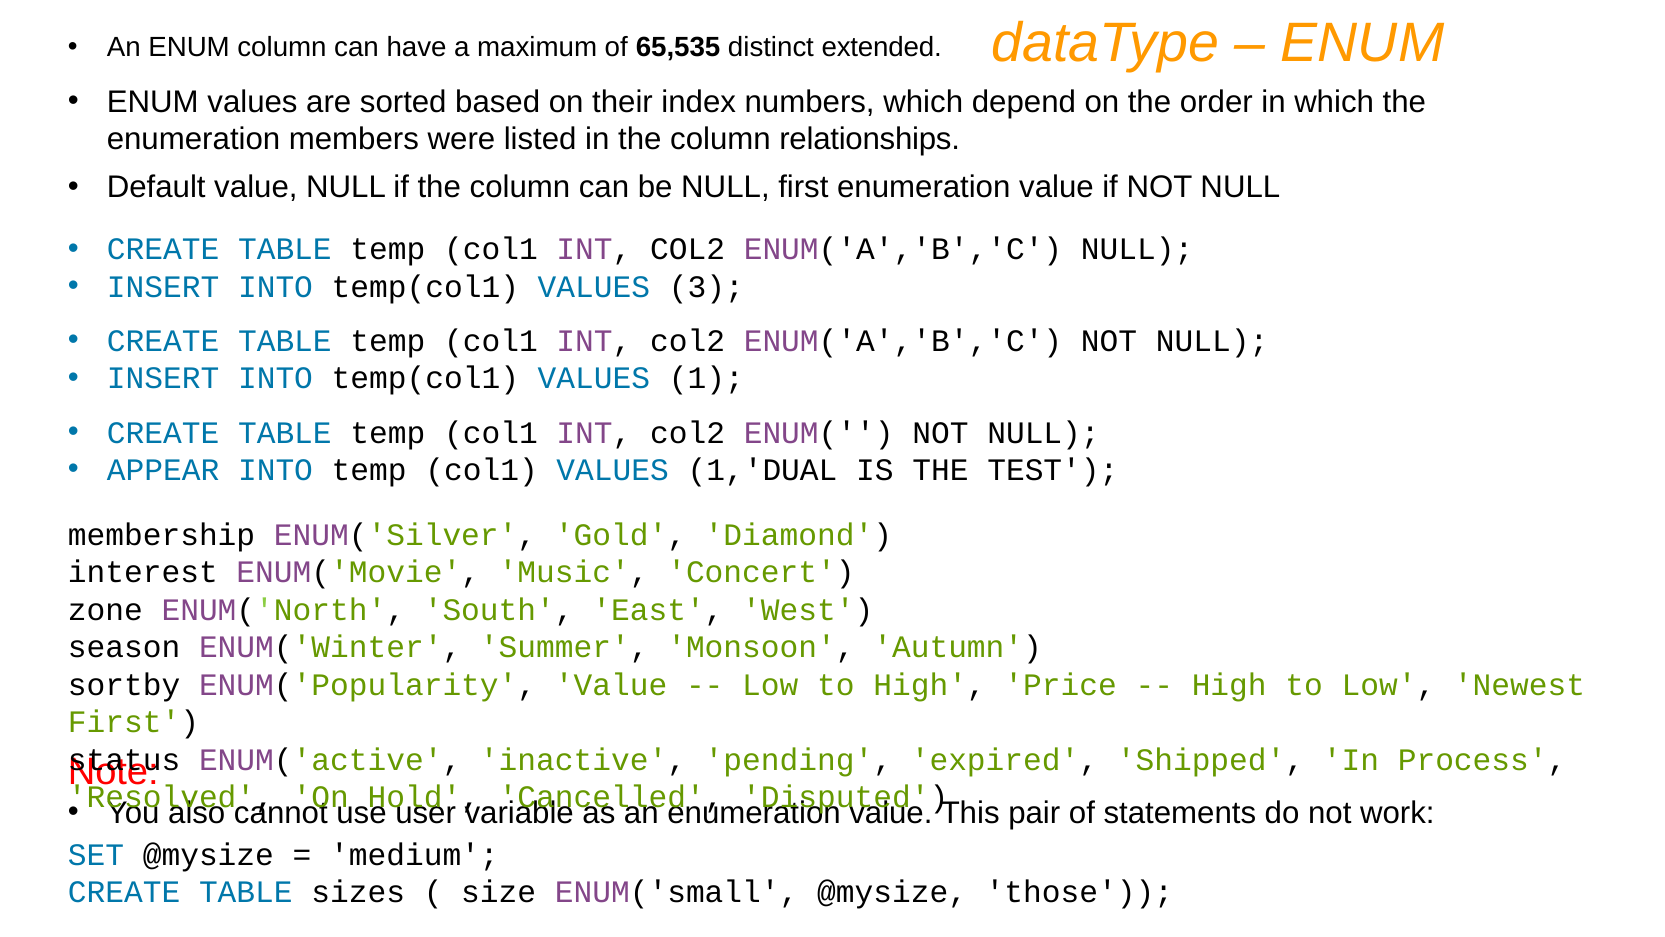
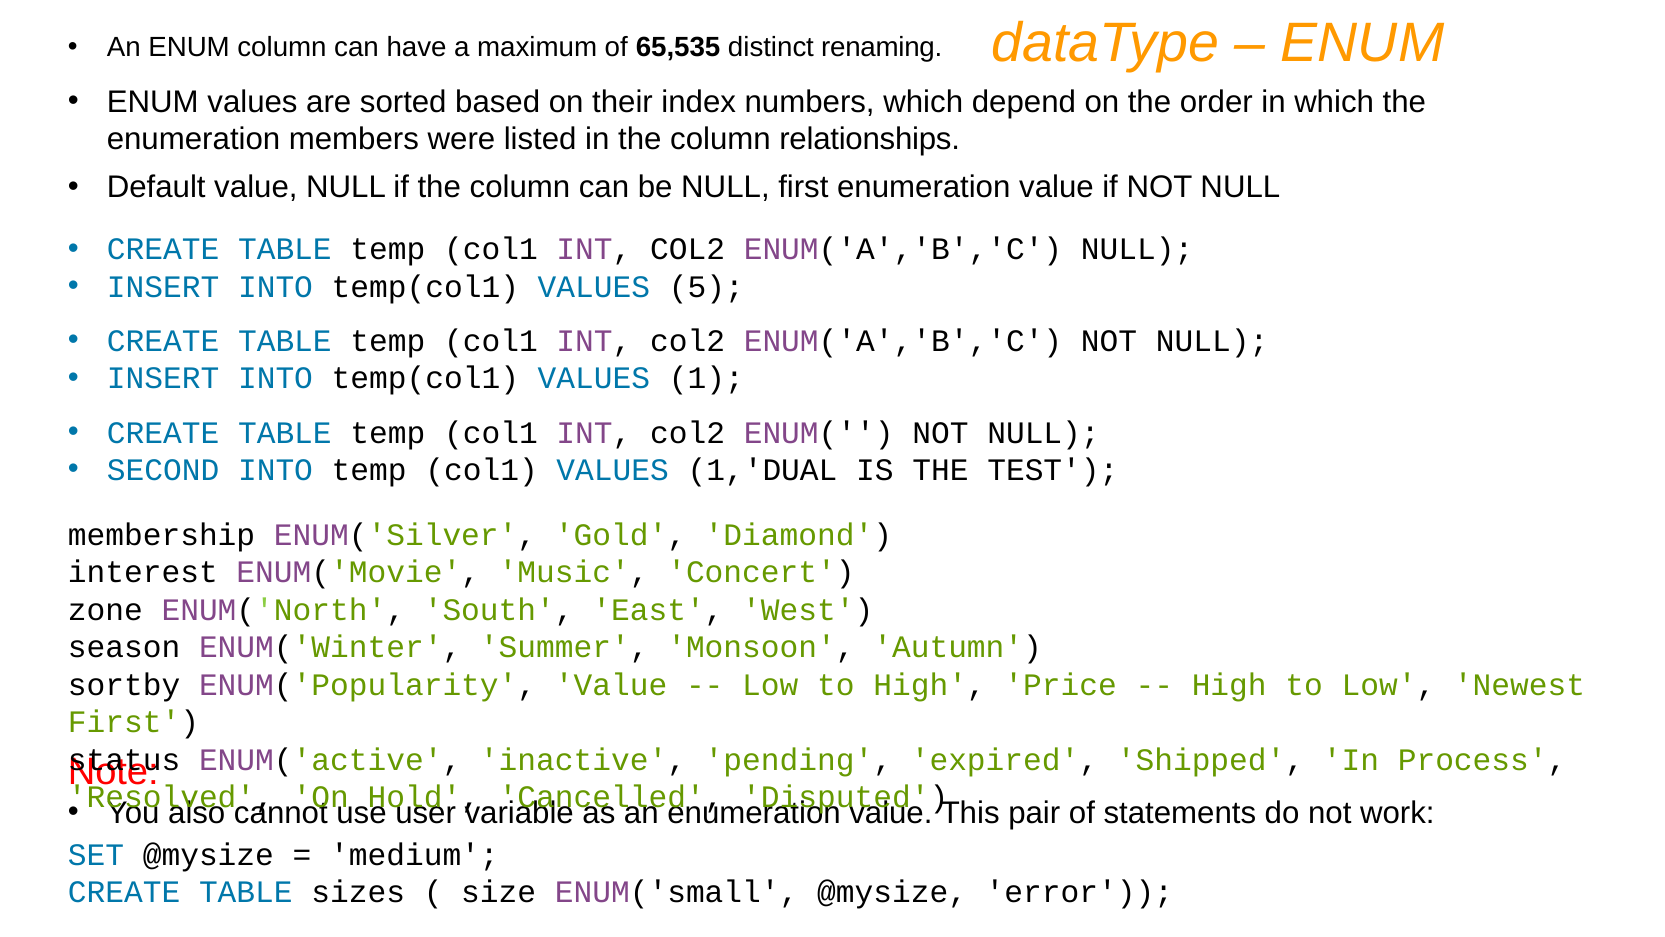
extended: extended -> renaming (882, 48)
3: 3 -> 5 (706, 287)
APPEAR: APPEAR -> SECOND (163, 470)
those: those -> error (1079, 892)
